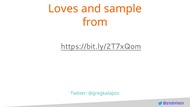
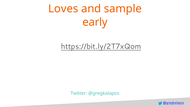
from: from -> early (95, 22)
